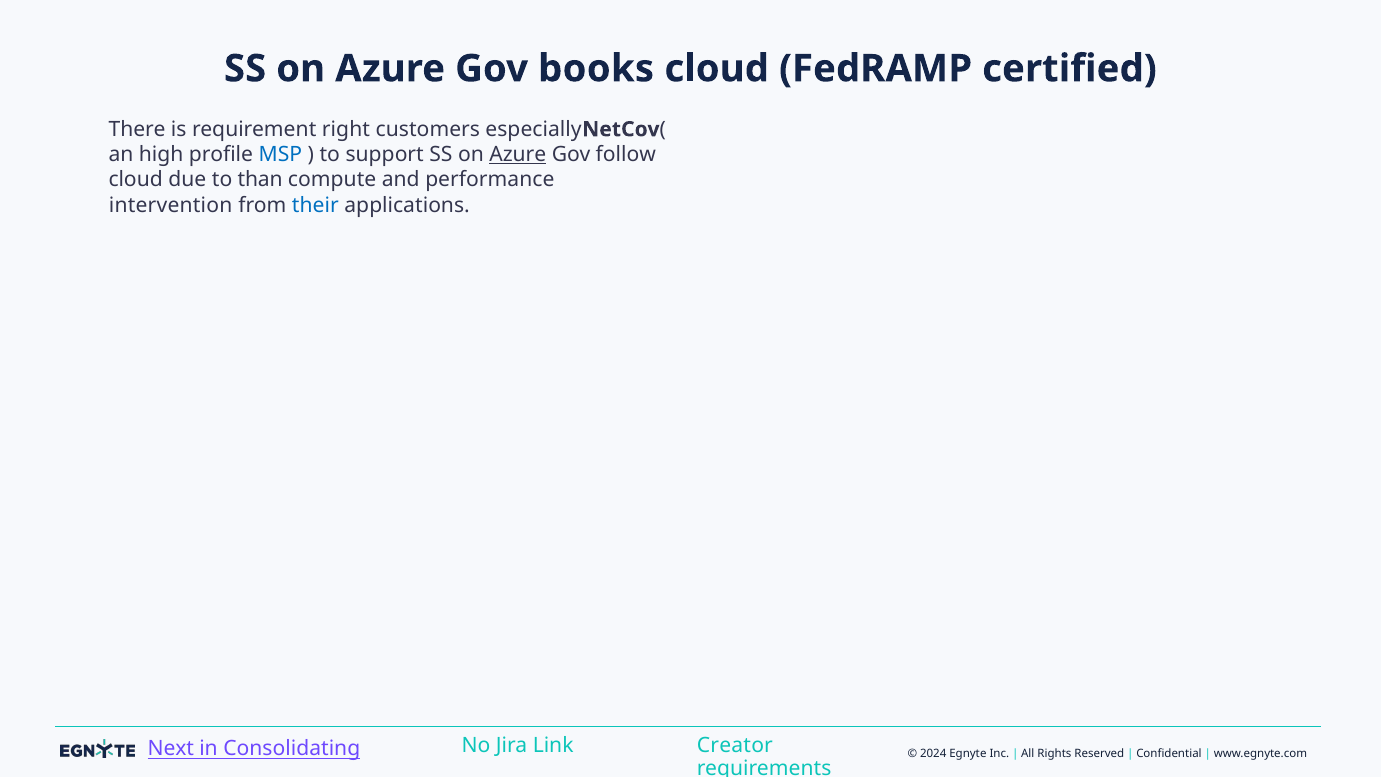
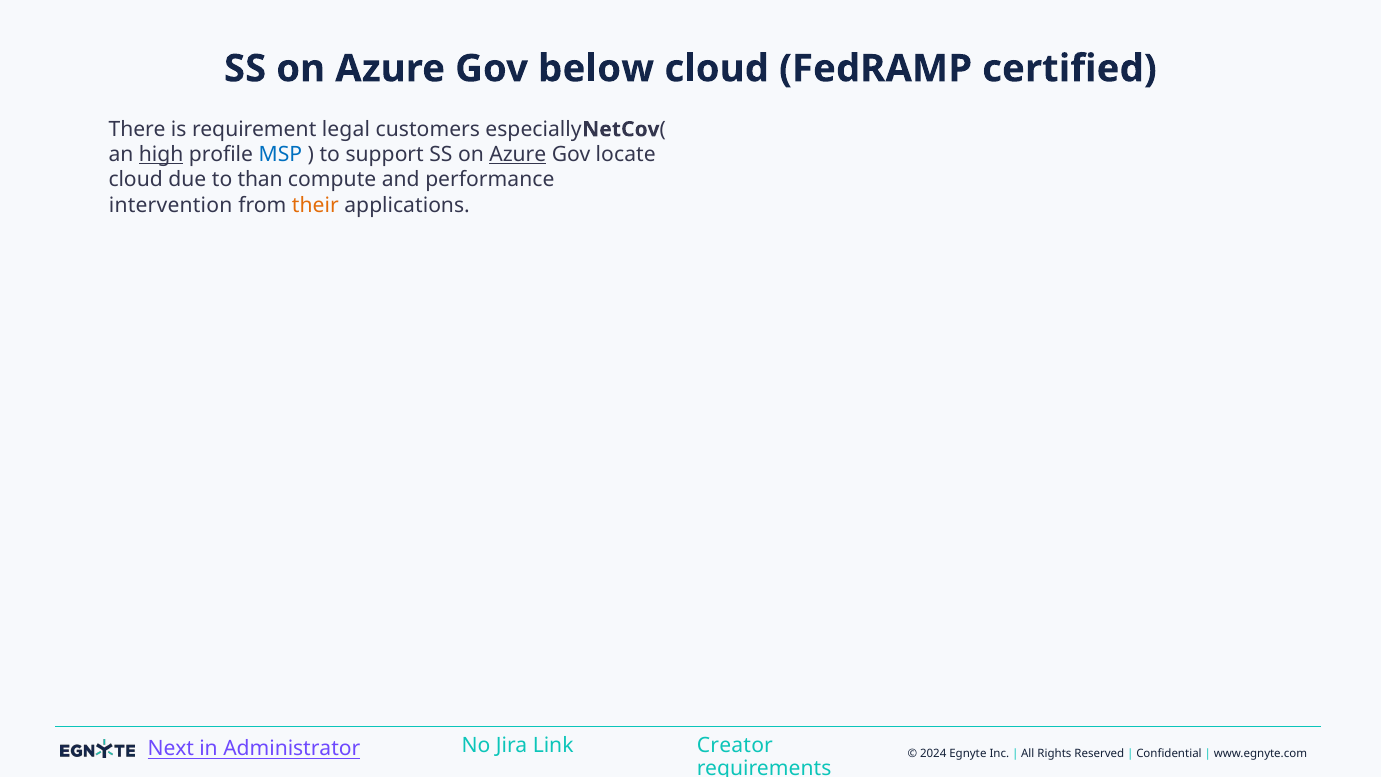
books: books -> below (596, 69)
right: right -> legal (346, 129)
high underline: none -> present (161, 155)
follow: follow -> locate (626, 155)
their colour: blue -> orange (315, 205)
Consolidating: Consolidating -> Administrator (292, 748)
